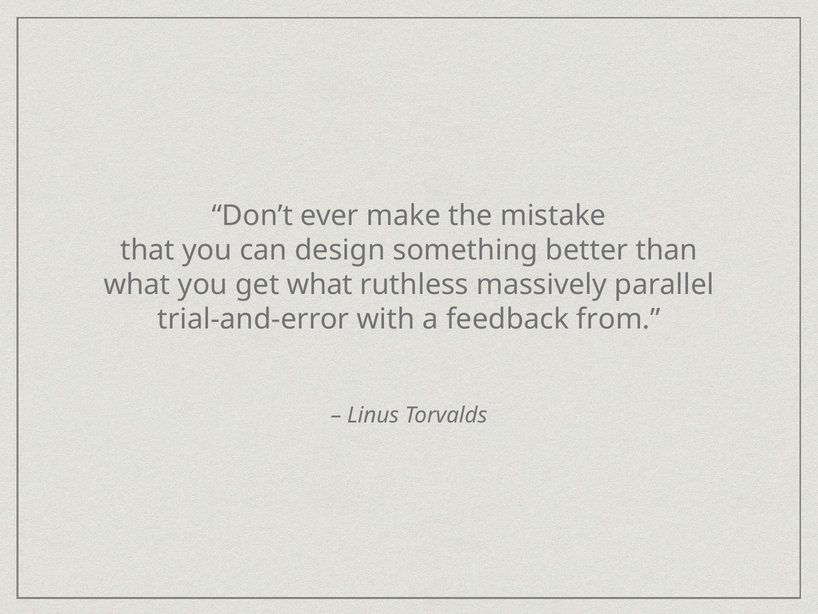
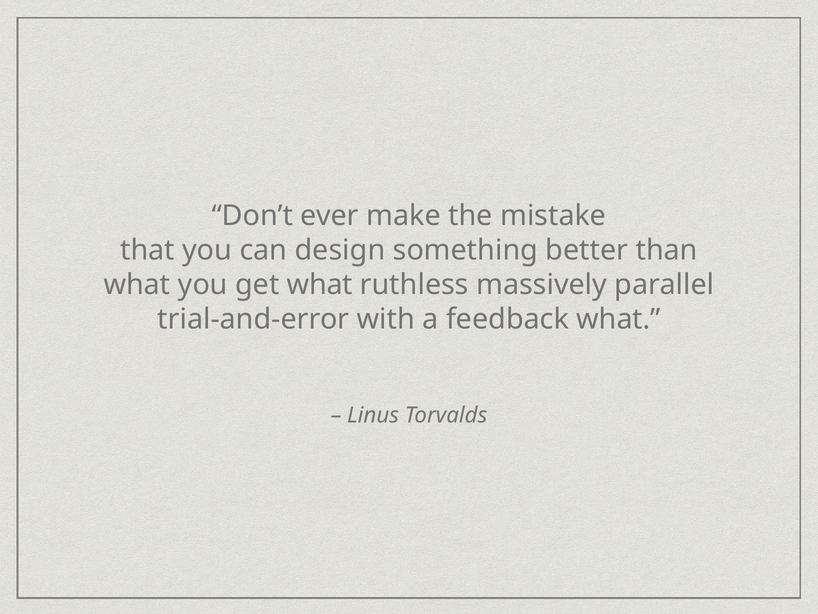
feedback from: from -> what (619, 319)
